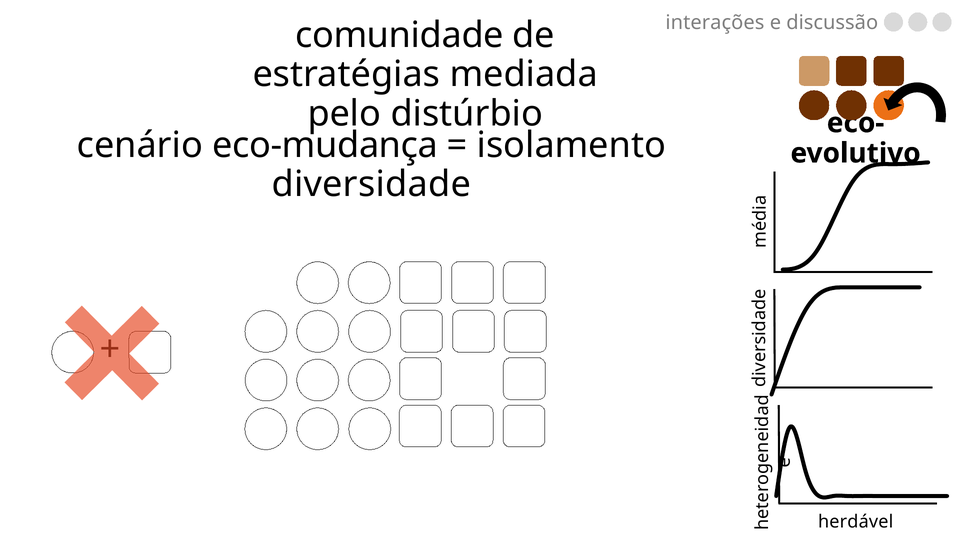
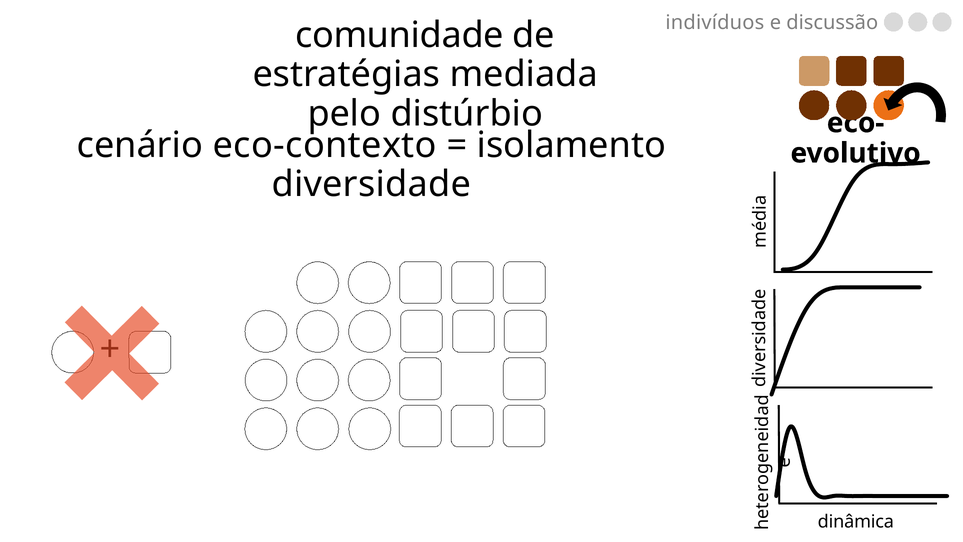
interações: interações -> indivíduos (715, 23)
eco-mudança: eco-mudança -> eco-contexto (325, 145)
herdável: herdável -> dinâmica (856, 522)
